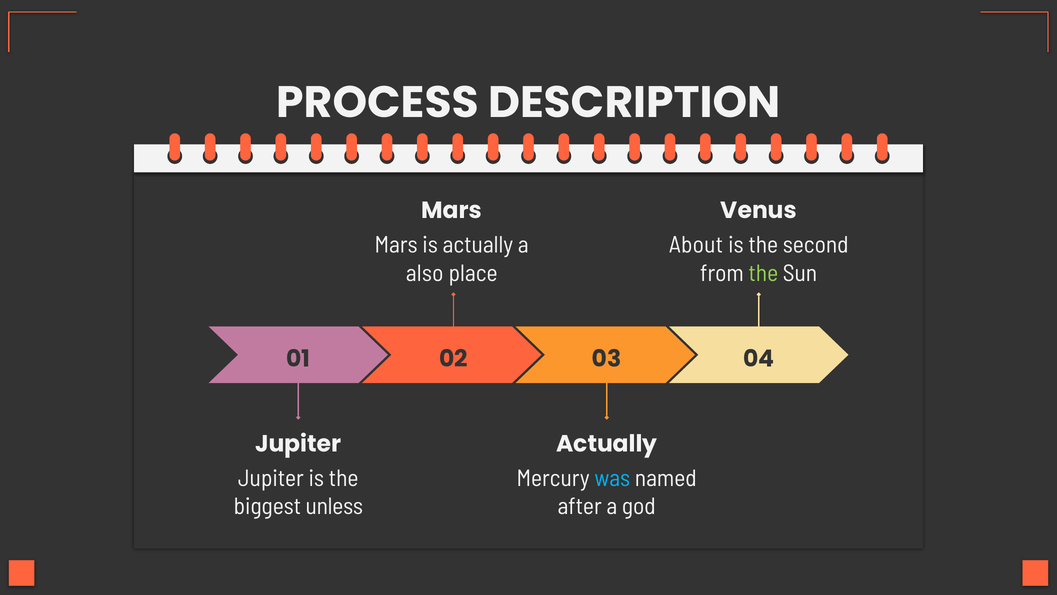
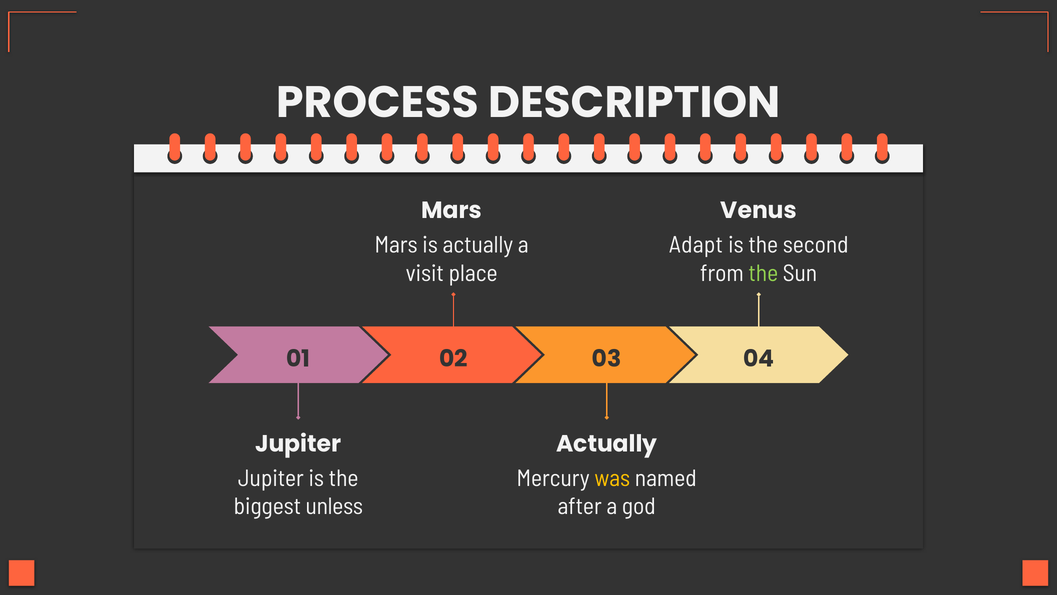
About: About -> Adapt (696, 245)
also: also -> visit (425, 273)
was colour: light blue -> yellow (612, 478)
